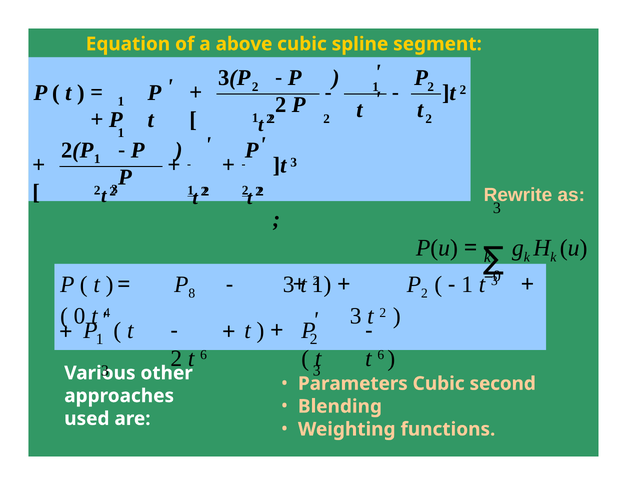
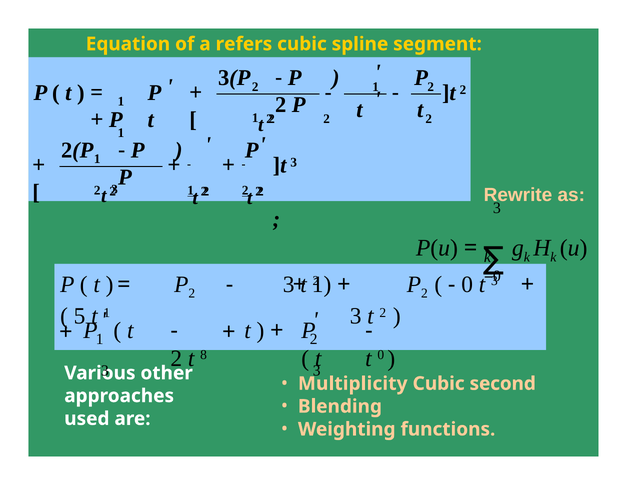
above: above -> refers (244, 44)
8: 8 -> 2 (192, 293)
1: 1 -> 0 (467, 284)
0: 0 -> 5 (80, 316)
4: 4 -> 1 (107, 312)
2 t 6: 6 -> 8 (204, 355)
6: 6 -> 0 (381, 355)
Parameters: Parameters -> Multiplicity (353, 383)
